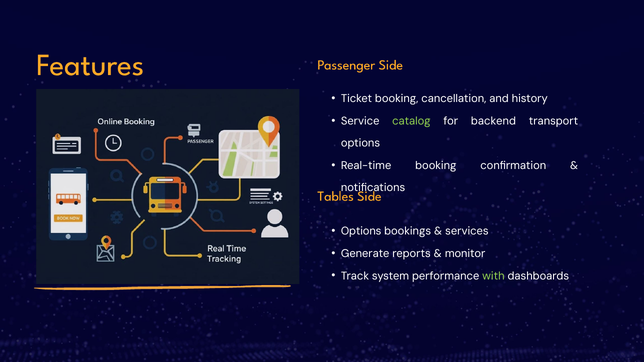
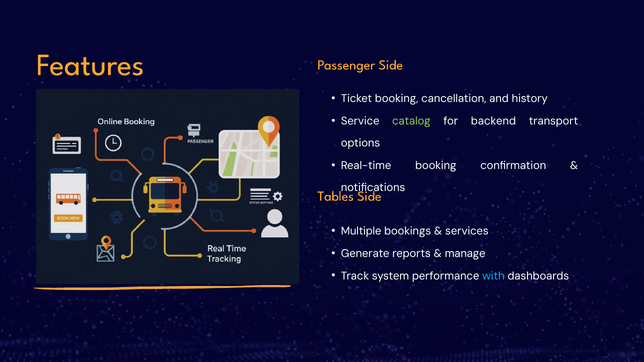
Options: Options -> Multiple (361, 231)
monitor: monitor -> manage (465, 254)
with colour: light green -> light blue (493, 276)
